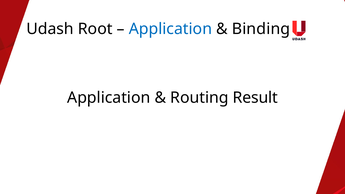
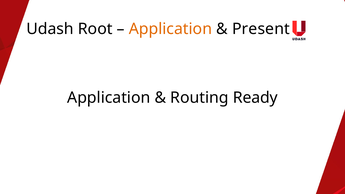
Application colour: blue -> orange (170, 29)
Binding: Binding -> Present (261, 29)
Result: Result -> Ready (255, 98)
